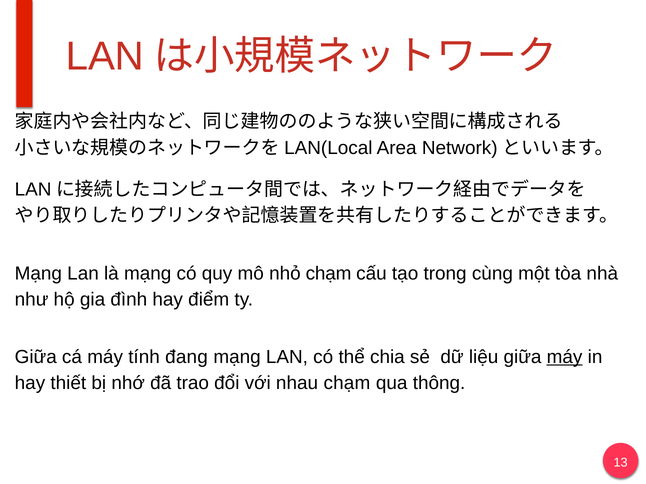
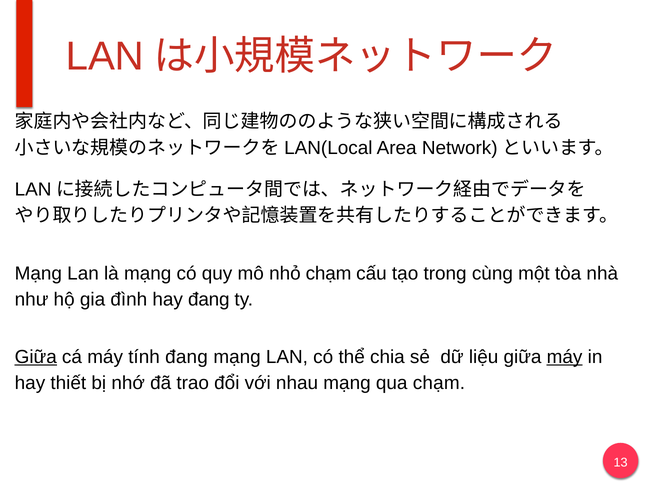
hay điểm: điểm -> đang (209, 300)
Giữa underline: none -> present (36, 357)
nhau chạm: chạm -> mạng (347, 383)
qua thông: thông -> chạm (439, 383)
